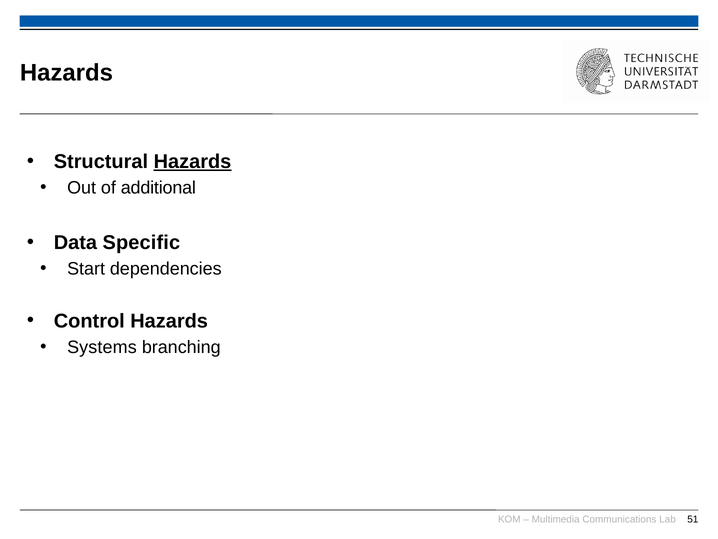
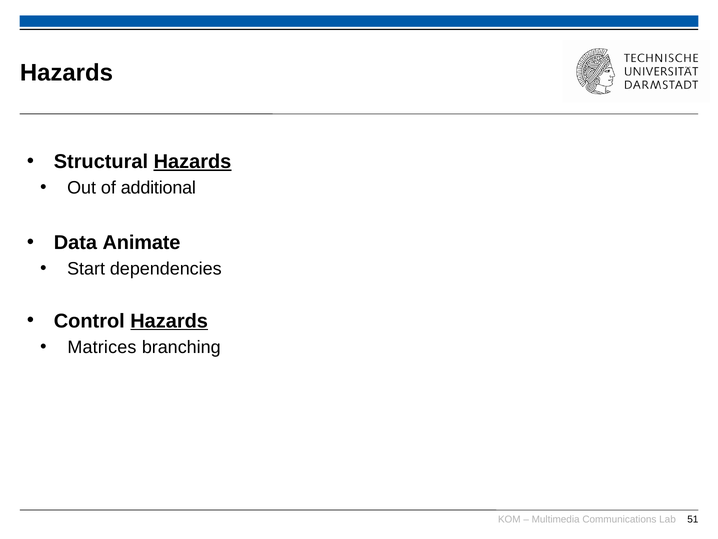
Specific: Specific -> Animate (142, 242)
Hazards underline: none -> present (169, 321)
Systems: Systems -> Matrices (102, 347)
